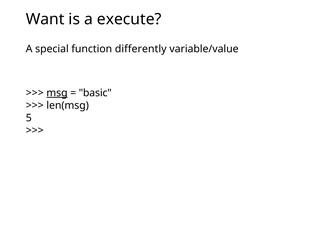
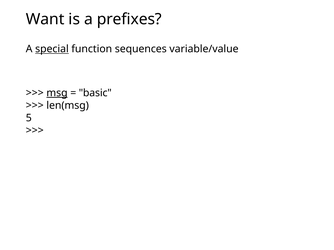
execute: execute -> prefixes (129, 19)
special underline: none -> present (52, 49)
differently: differently -> sequences (141, 49)
